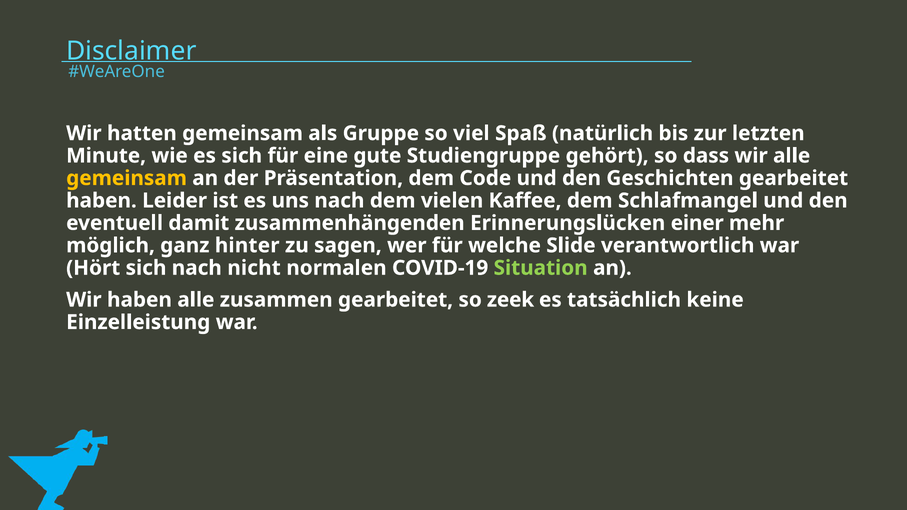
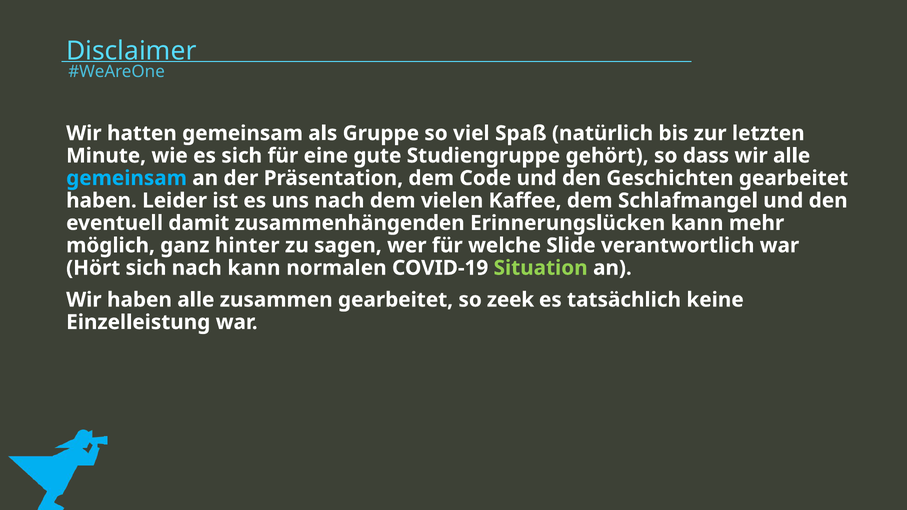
gemeinsam colour: yellow -> light blue (127, 178)
Erinnerungslücken einer: einer -> kann (697, 223)
nach nicht: nicht -> kann (254, 268)
